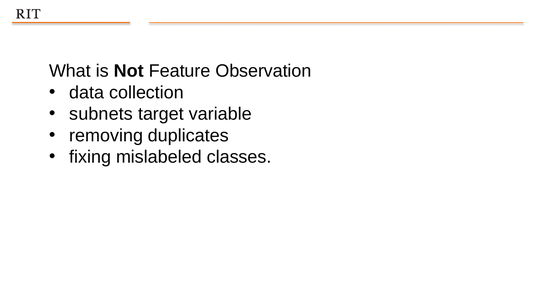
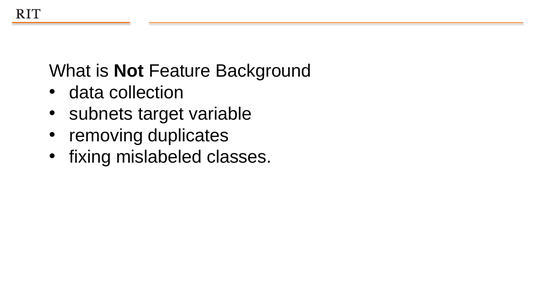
Observation: Observation -> Background (263, 71)
